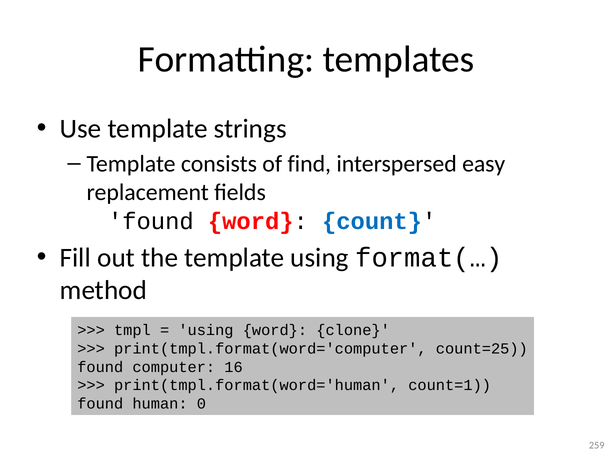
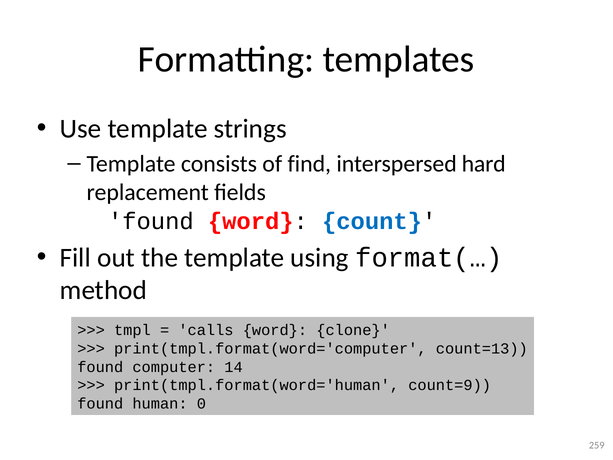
easy: easy -> hard (484, 164)
using: using -> calls (206, 330)
count=25: count=25 -> count=13 (482, 348)
16: 16 -> 14 (234, 367)
count=1: count=1 -> count=9 (450, 385)
